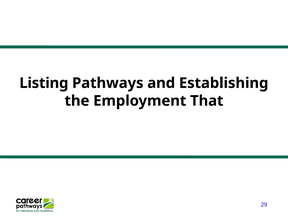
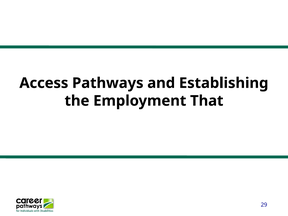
Listing: Listing -> Access (44, 83)
